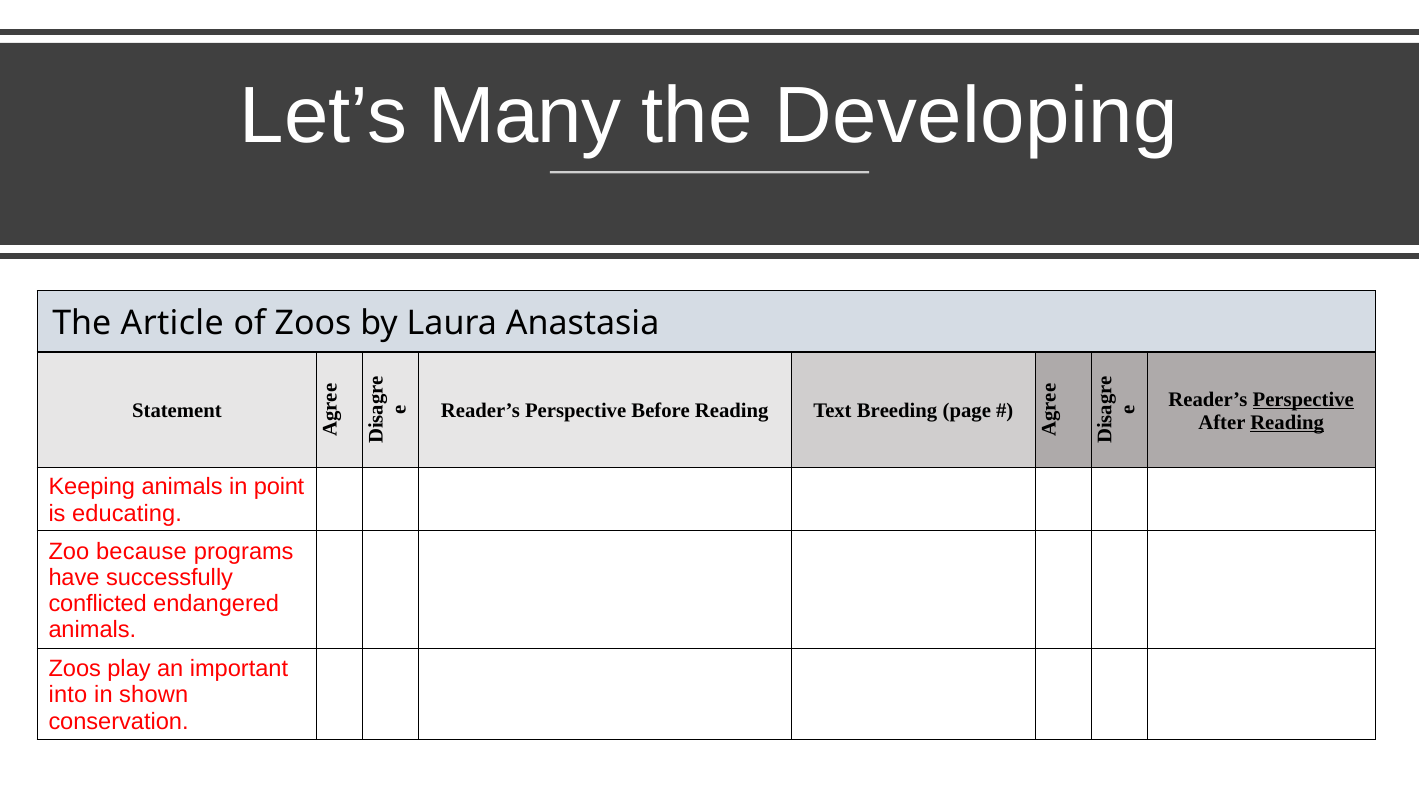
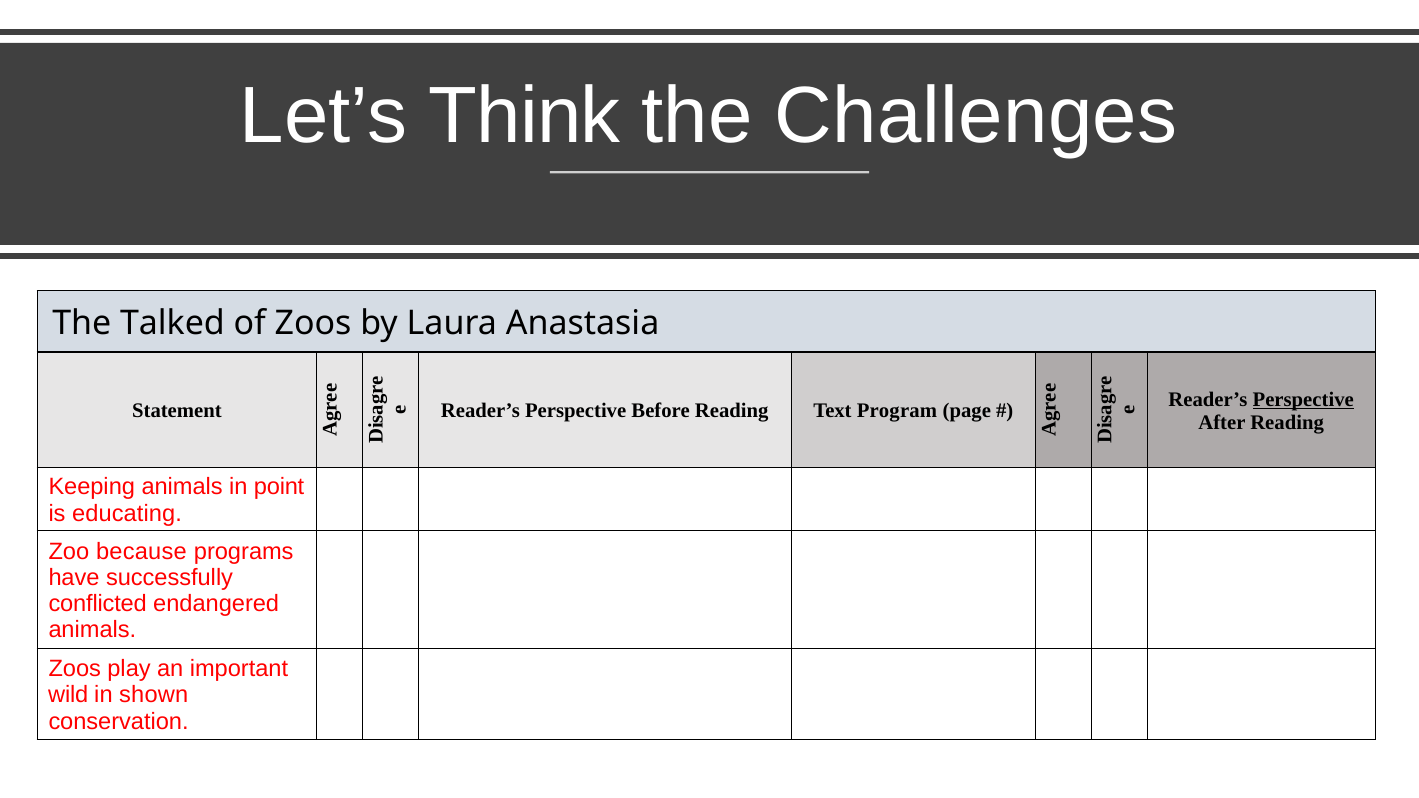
Many: Many -> Think (525, 116)
Developing: Developing -> Challenges (976, 116)
Article: Article -> Talked (172, 324)
Breeding: Breeding -> Program (897, 411)
Reading underline: present -> none (1287, 422)
into: into -> wild (68, 695)
